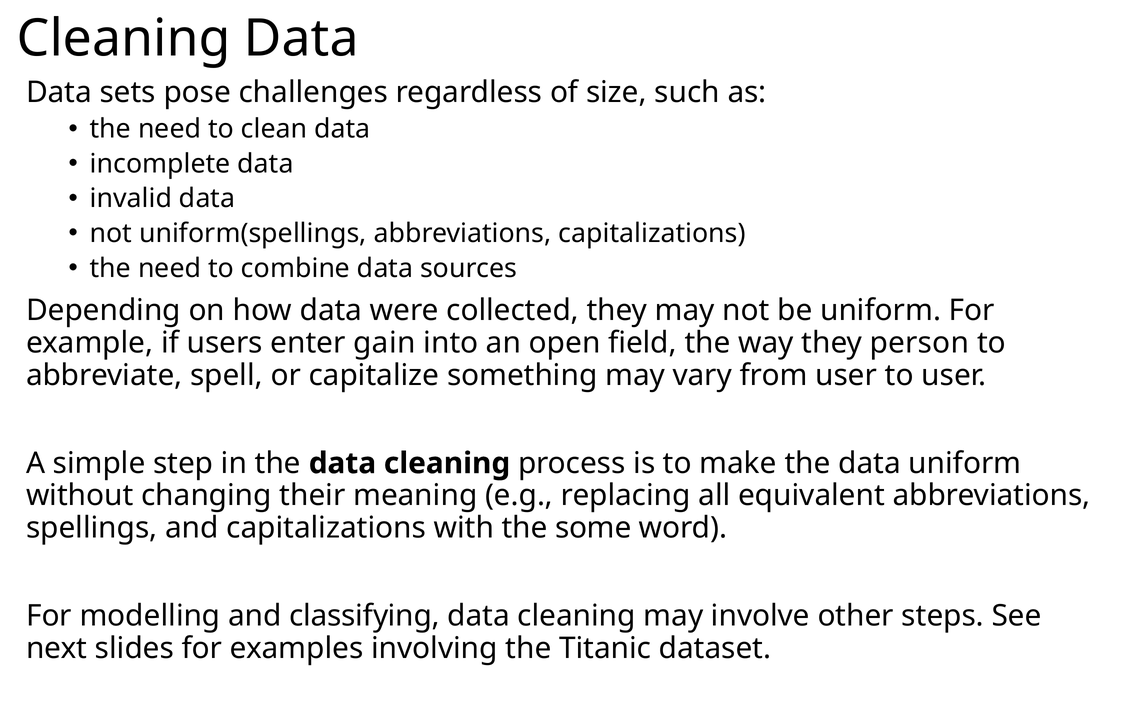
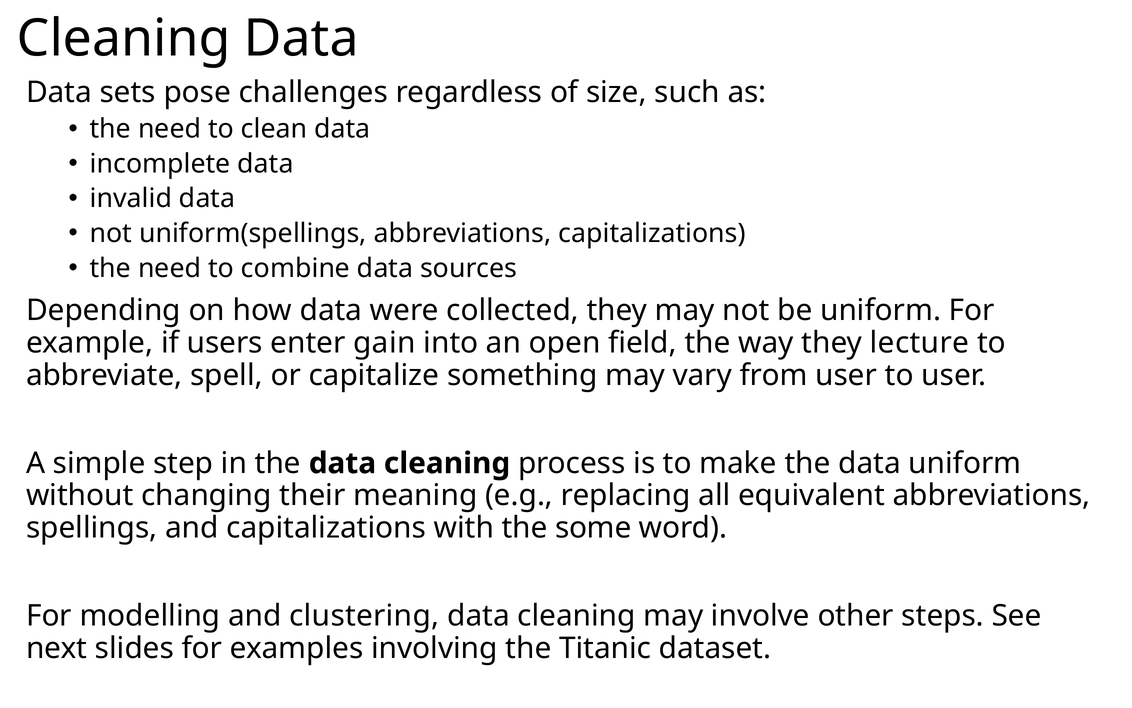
person: person -> lecture (919, 343)
classifying: classifying -> clustering (364, 616)
